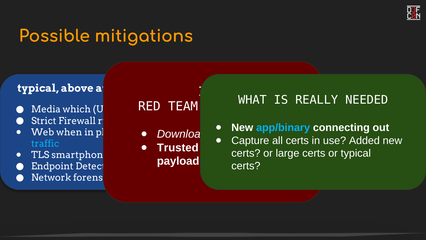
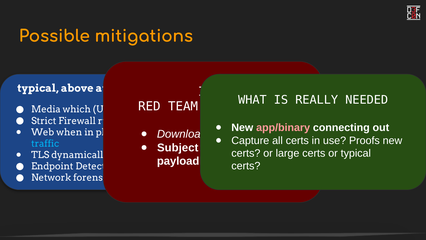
app/binary colour: light blue -> pink (283, 128)
Added: Added -> Proofs (364, 140)
Trusted: Trusted -> Subject (178, 147)
smartphone: smartphone -> dynamically (80, 155)
